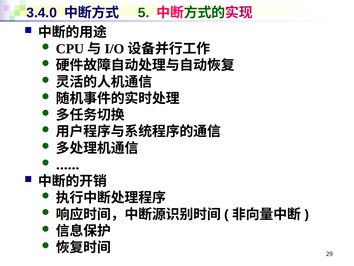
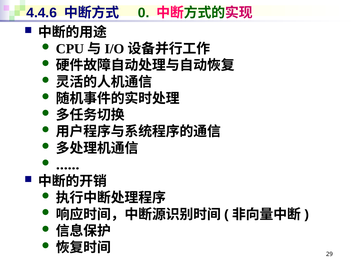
3.4.0: 3.4.0 -> 4.4.6 (42, 13)
5: 5 -> 0 (144, 13)
